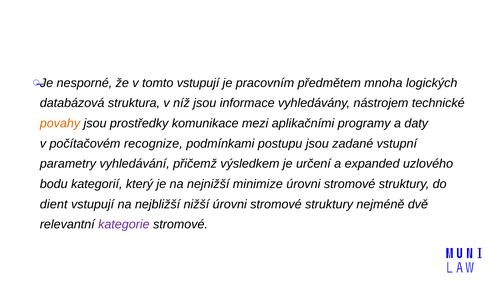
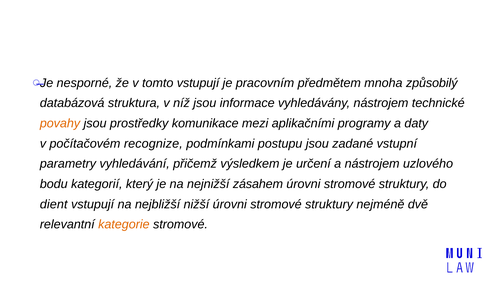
logických: logických -> způsobilý (432, 83)
a expanded: expanded -> nástrojem (372, 164)
minimize: minimize -> zásahem (258, 184)
kategorie colour: purple -> orange (124, 225)
